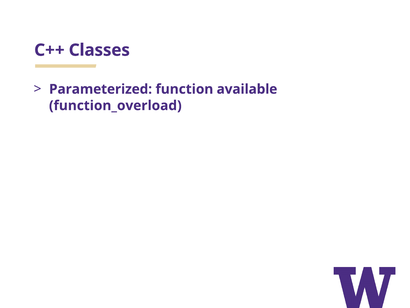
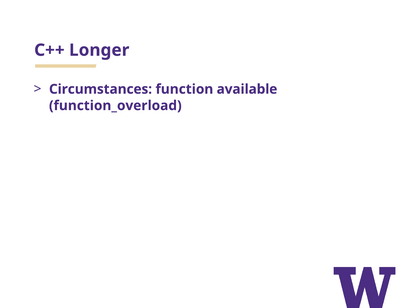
Classes: Classes -> Longer (99, 50)
Parameterized: Parameterized -> Circumstances (101, 89)
